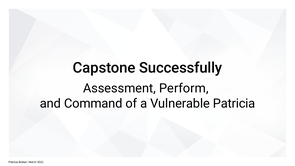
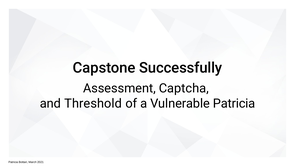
Perform: Perform -> Captcha (184, 88)
Command: Command -> Threshold (93, 103)
